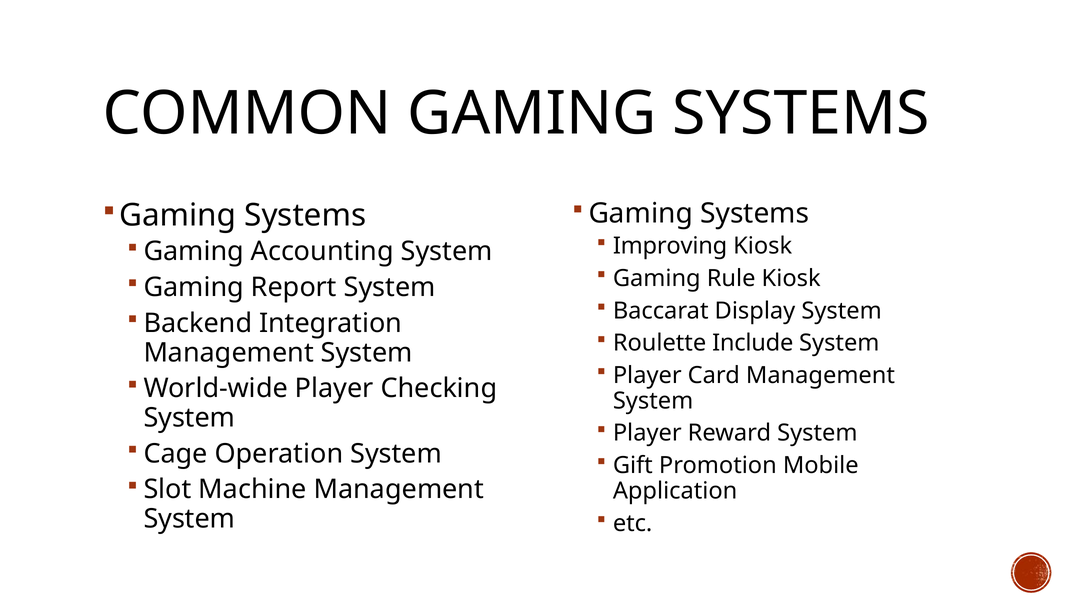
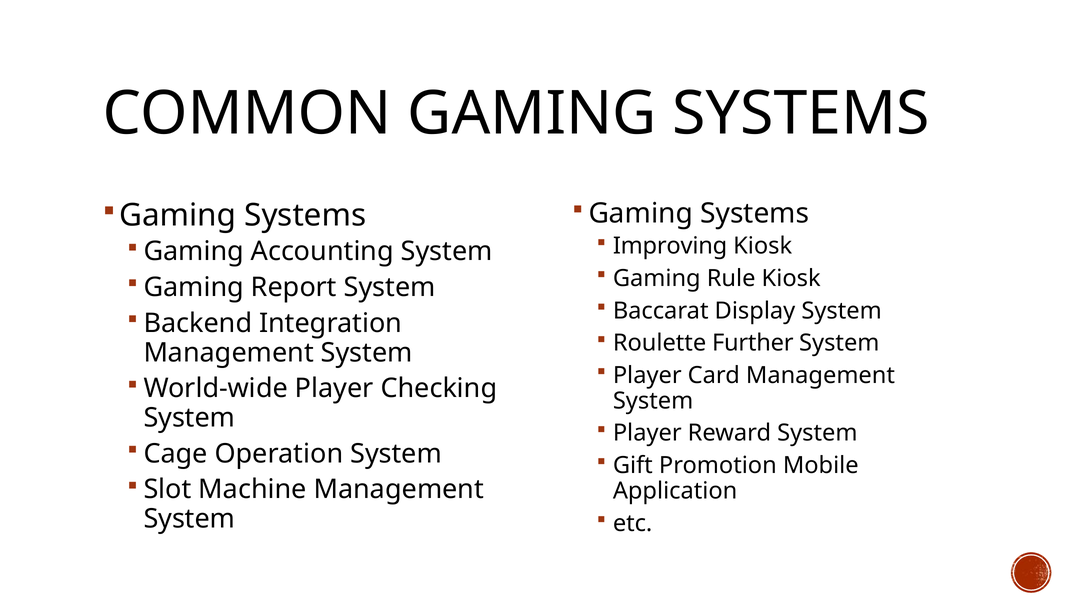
Include: Include -> Further (753, 343)
